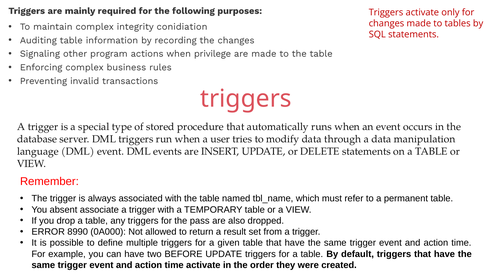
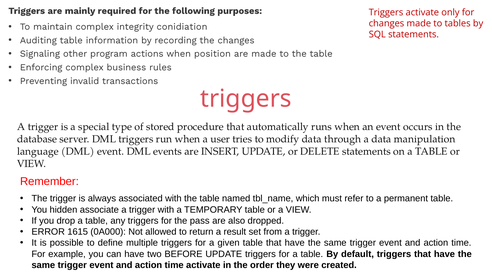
privilege: privilege -> position (212, 54)
absent: absent -> hidden (63, 209)
8990: 8990 -> 1615 (78, 232)
